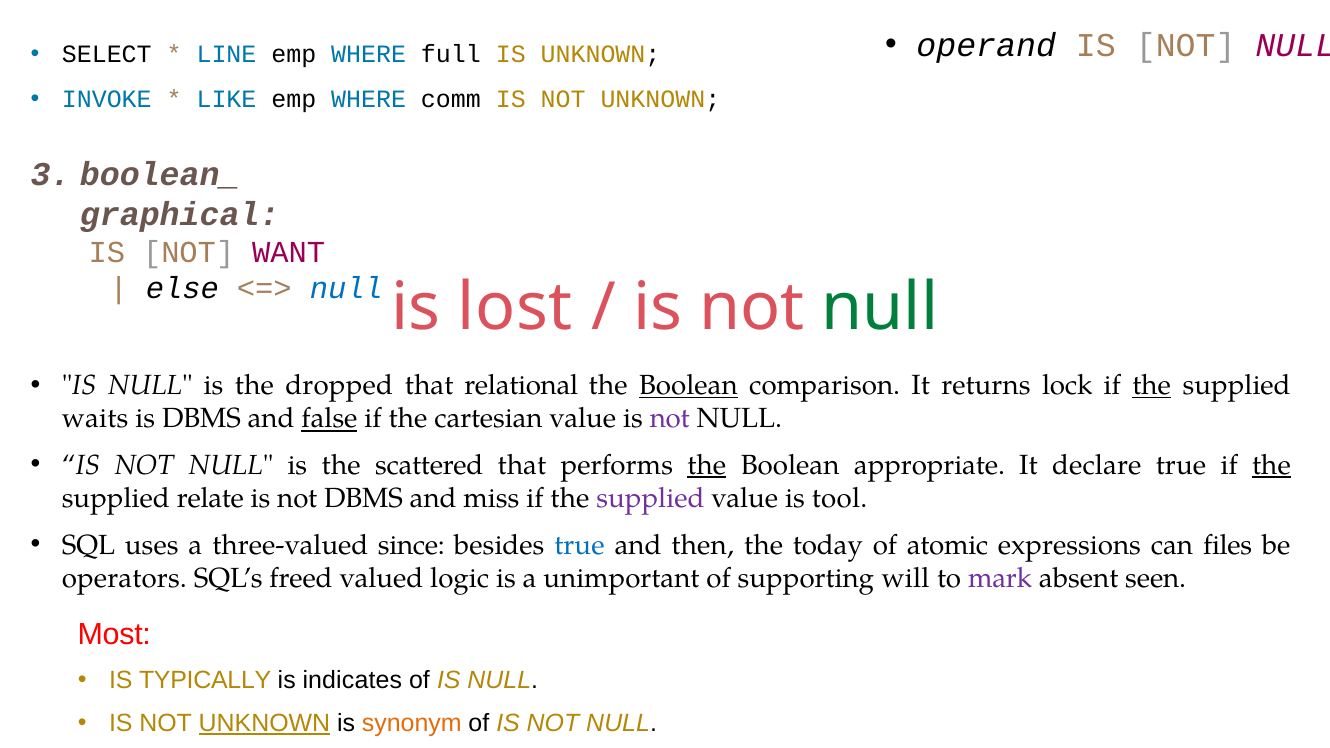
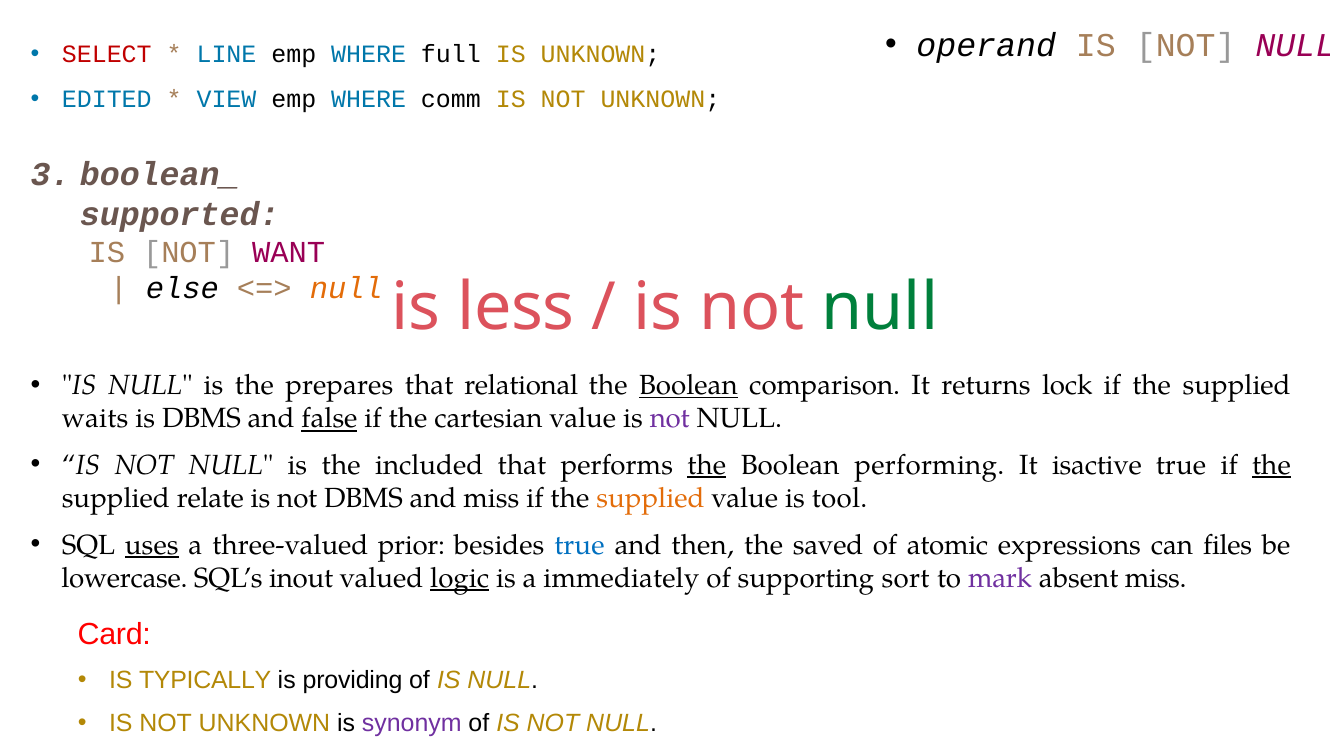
SELECT colour: black -> red (107, 55)
INVOKE: INVOKE -> EDITED (107, 99)
LIKE: LIKE -> VIEW (226, 99)
graphical: graphical -> supported (180, 214)
null colour: blue -> orange (346, 289)
lost: lost -> less (516, 307)
dropped: dropped -> prepares (339, 386)
the underline: present -> none (1152, 386)
scattered: scattered -> included (429, 465)
appropriate: appropriate -> performing (929, 465)
declare: declare -> isactive (1097, 465)
supplied colour: purple -> orange (650, 499)
uses underline: none -> present (152, 545)
since: since -> prior (411, 545)
today: today -> saved (828, 545)
operators: operators -> lowercase (125, 578)
freed: freed -> inout (301, 578)
logic underline: none -> present (460, 578)
unimportant: unimportant -> immediately (621, 578)
will: will -> sort (906, 578)
absent seen: seen -> miss (1156, 578)
Most: Most -> Card (114, 634)
indicates: indicates -> providing (352, 680)
UNKNOWN underline: present -> none (264, 724)
synonym colour: orange -> purple (412, 724)
